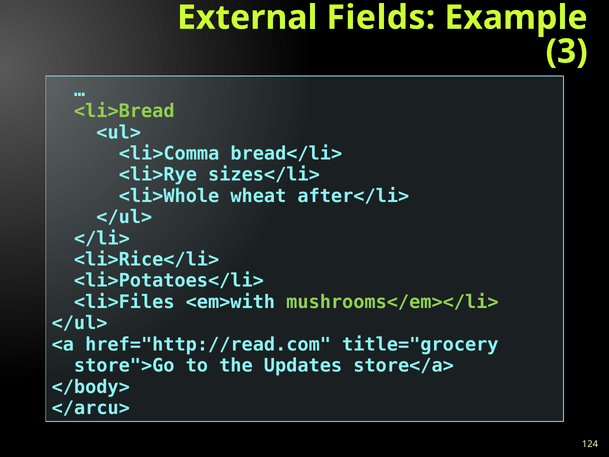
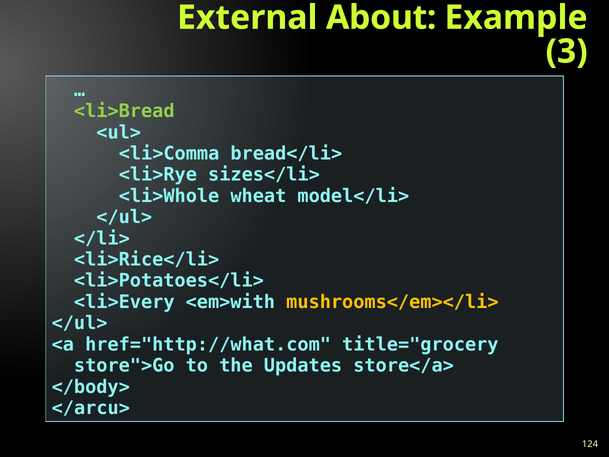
Fields: Fields -> About (381, 18)
after</li>: after</li> -> model</li> (353, 196)
<li>Files: <li>Files -> <li>Every (124, 302)
mushrooms</em></li> colour: light green -> yellow (392, 302)
href="http://read.com: href="http://read.com -> href="http://what.com (208, 344)
